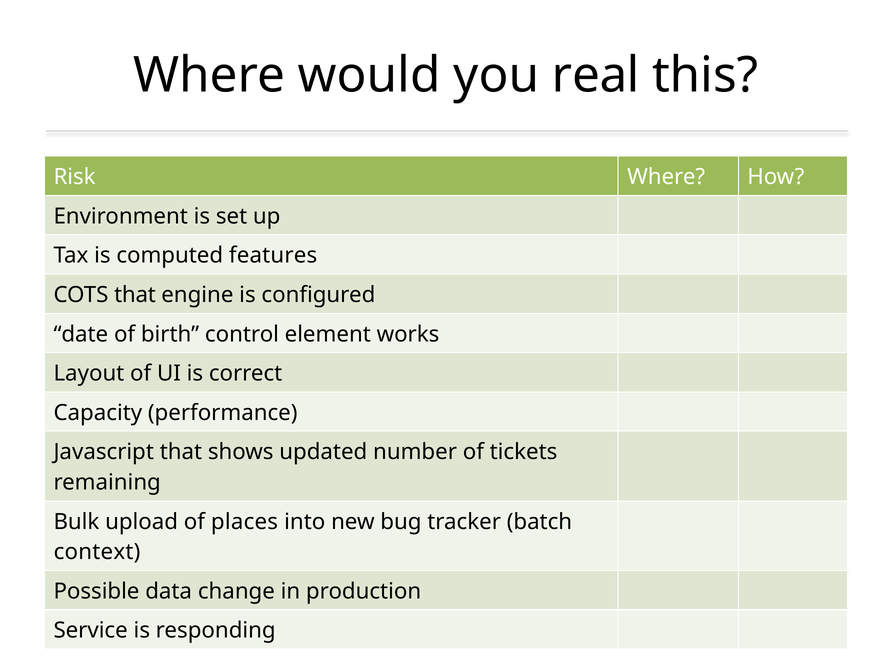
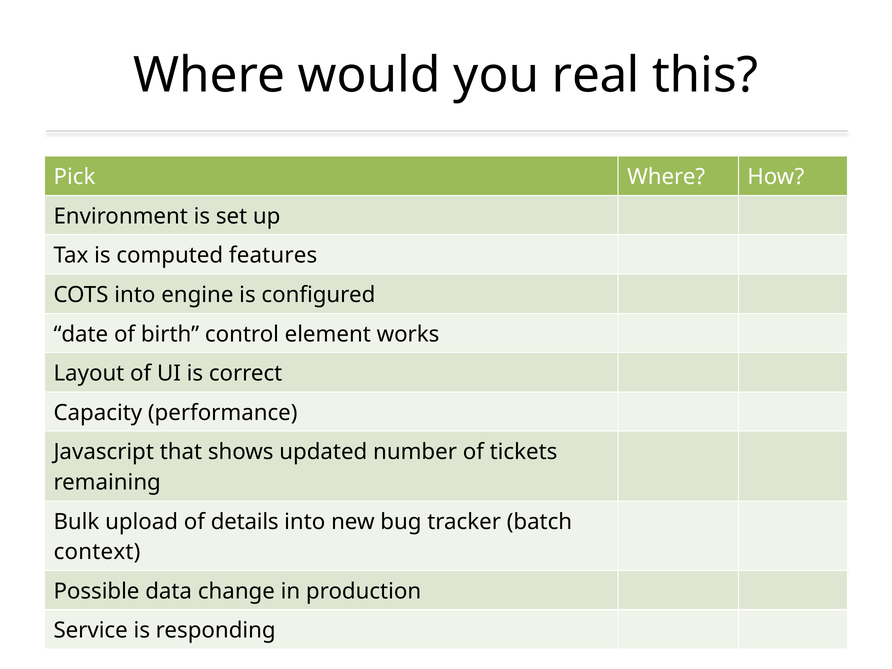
Risk: Risk -> Pick (75, 177)
COTS that: that -> into (135, 295)
places: places -> details (245, 522)
